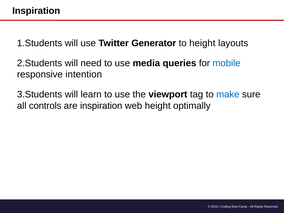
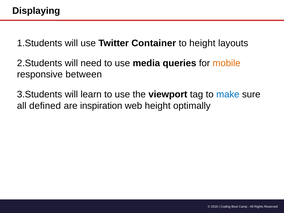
Inspiration: Inspiration -> Displaying (36, 11)
Generator: Generator -> Container (154, 43)
mobile colour: blue -> orange (227, 63)
intention: intention -> between (84, 74)
controls: controls -> defined (45, 106)
